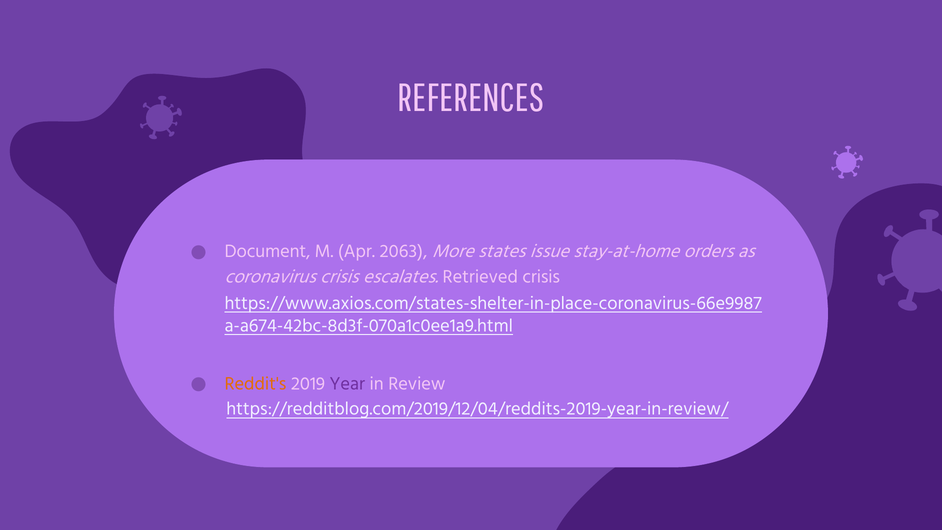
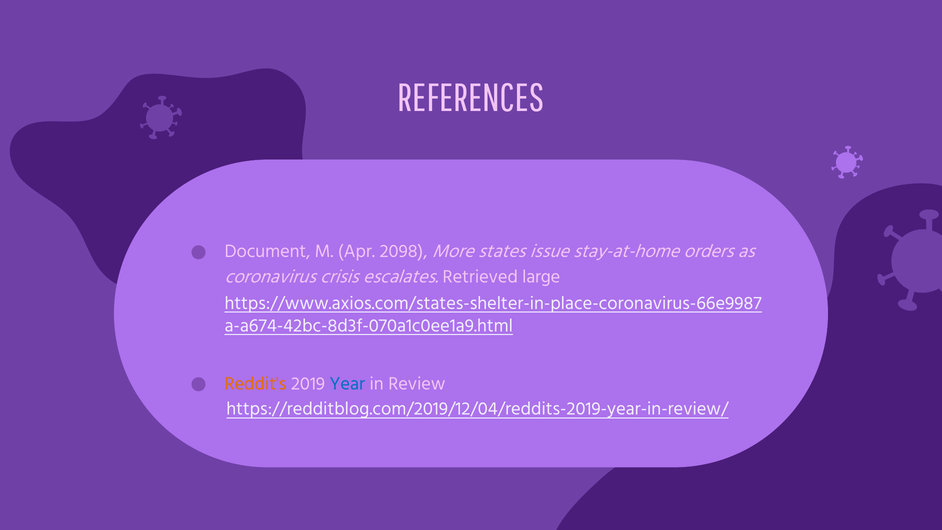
2063: 2063 -> 2098 (403, 251)
Retrieved crisis: crisis -> large (541, 277)
Year colour: purple -> blue (347, 384)
